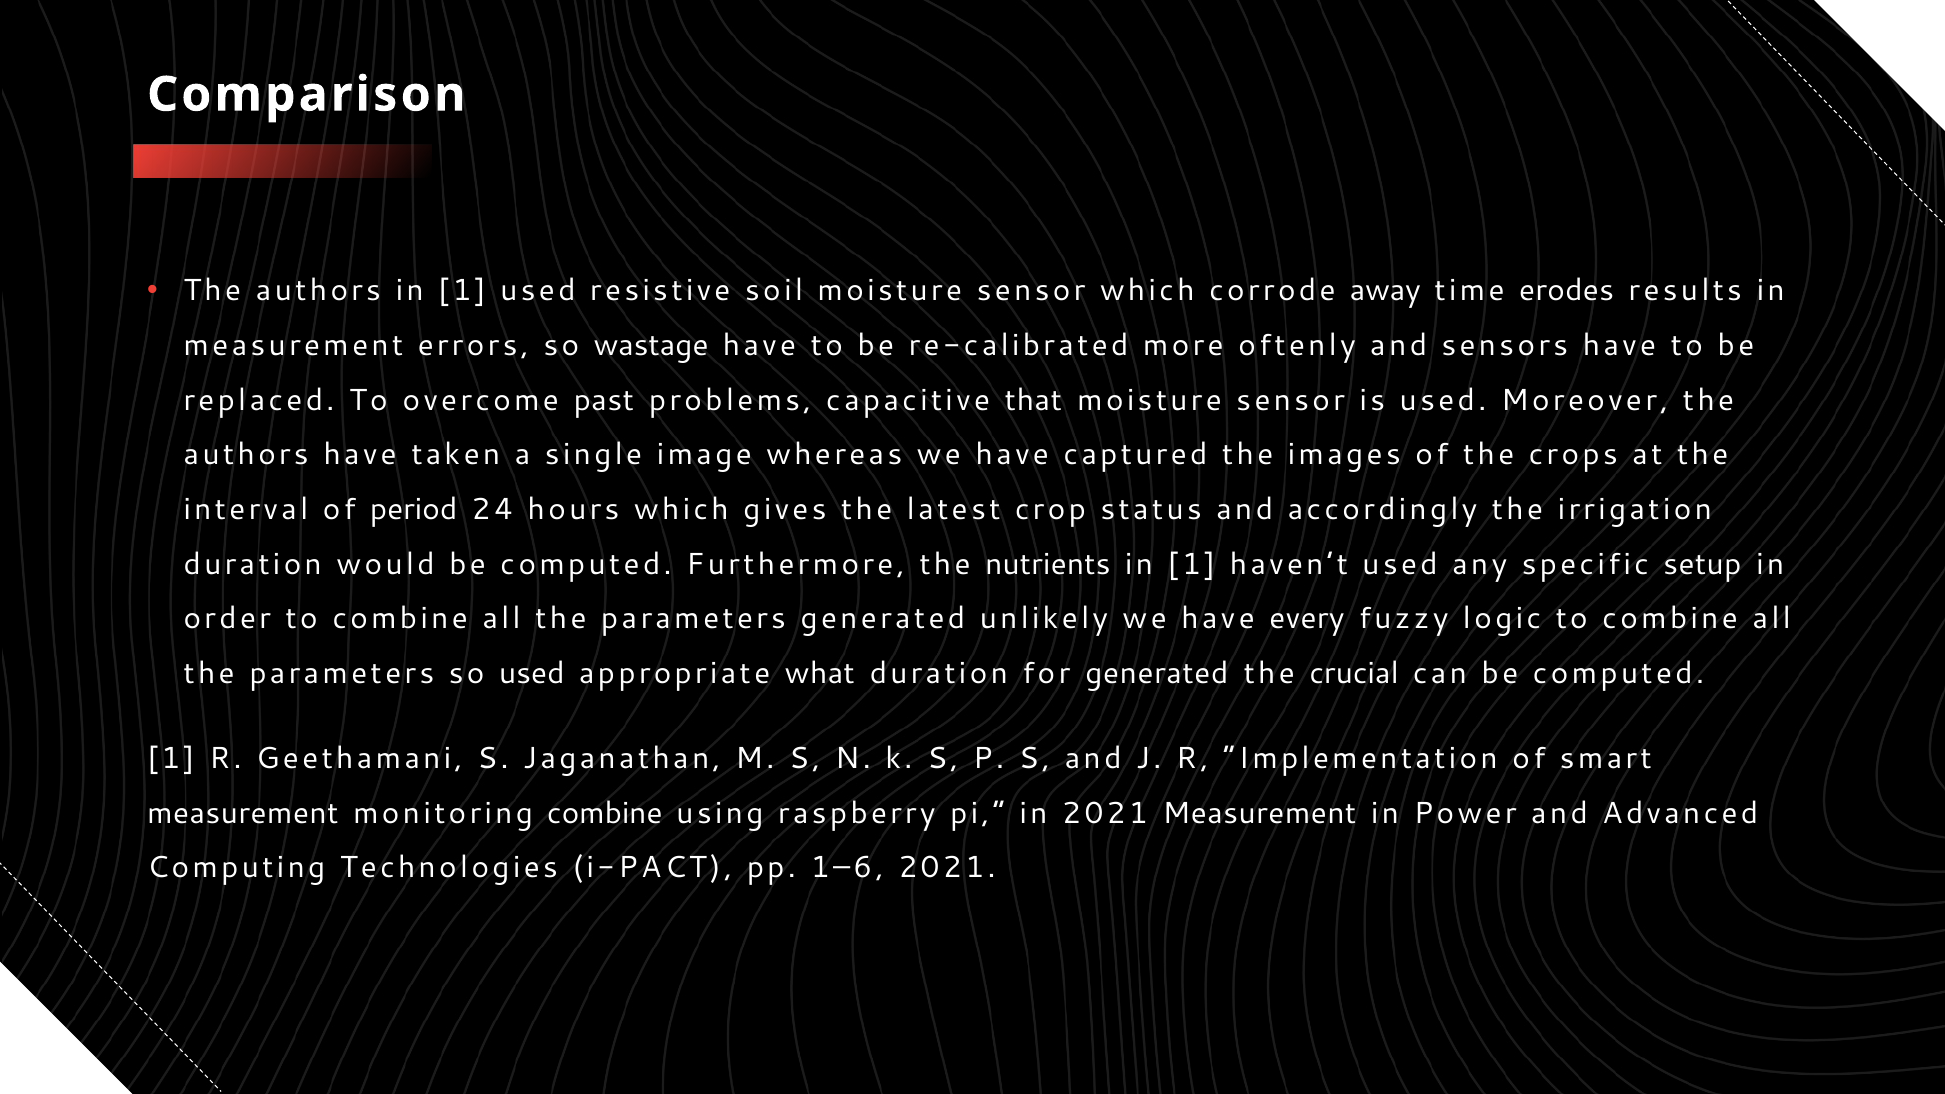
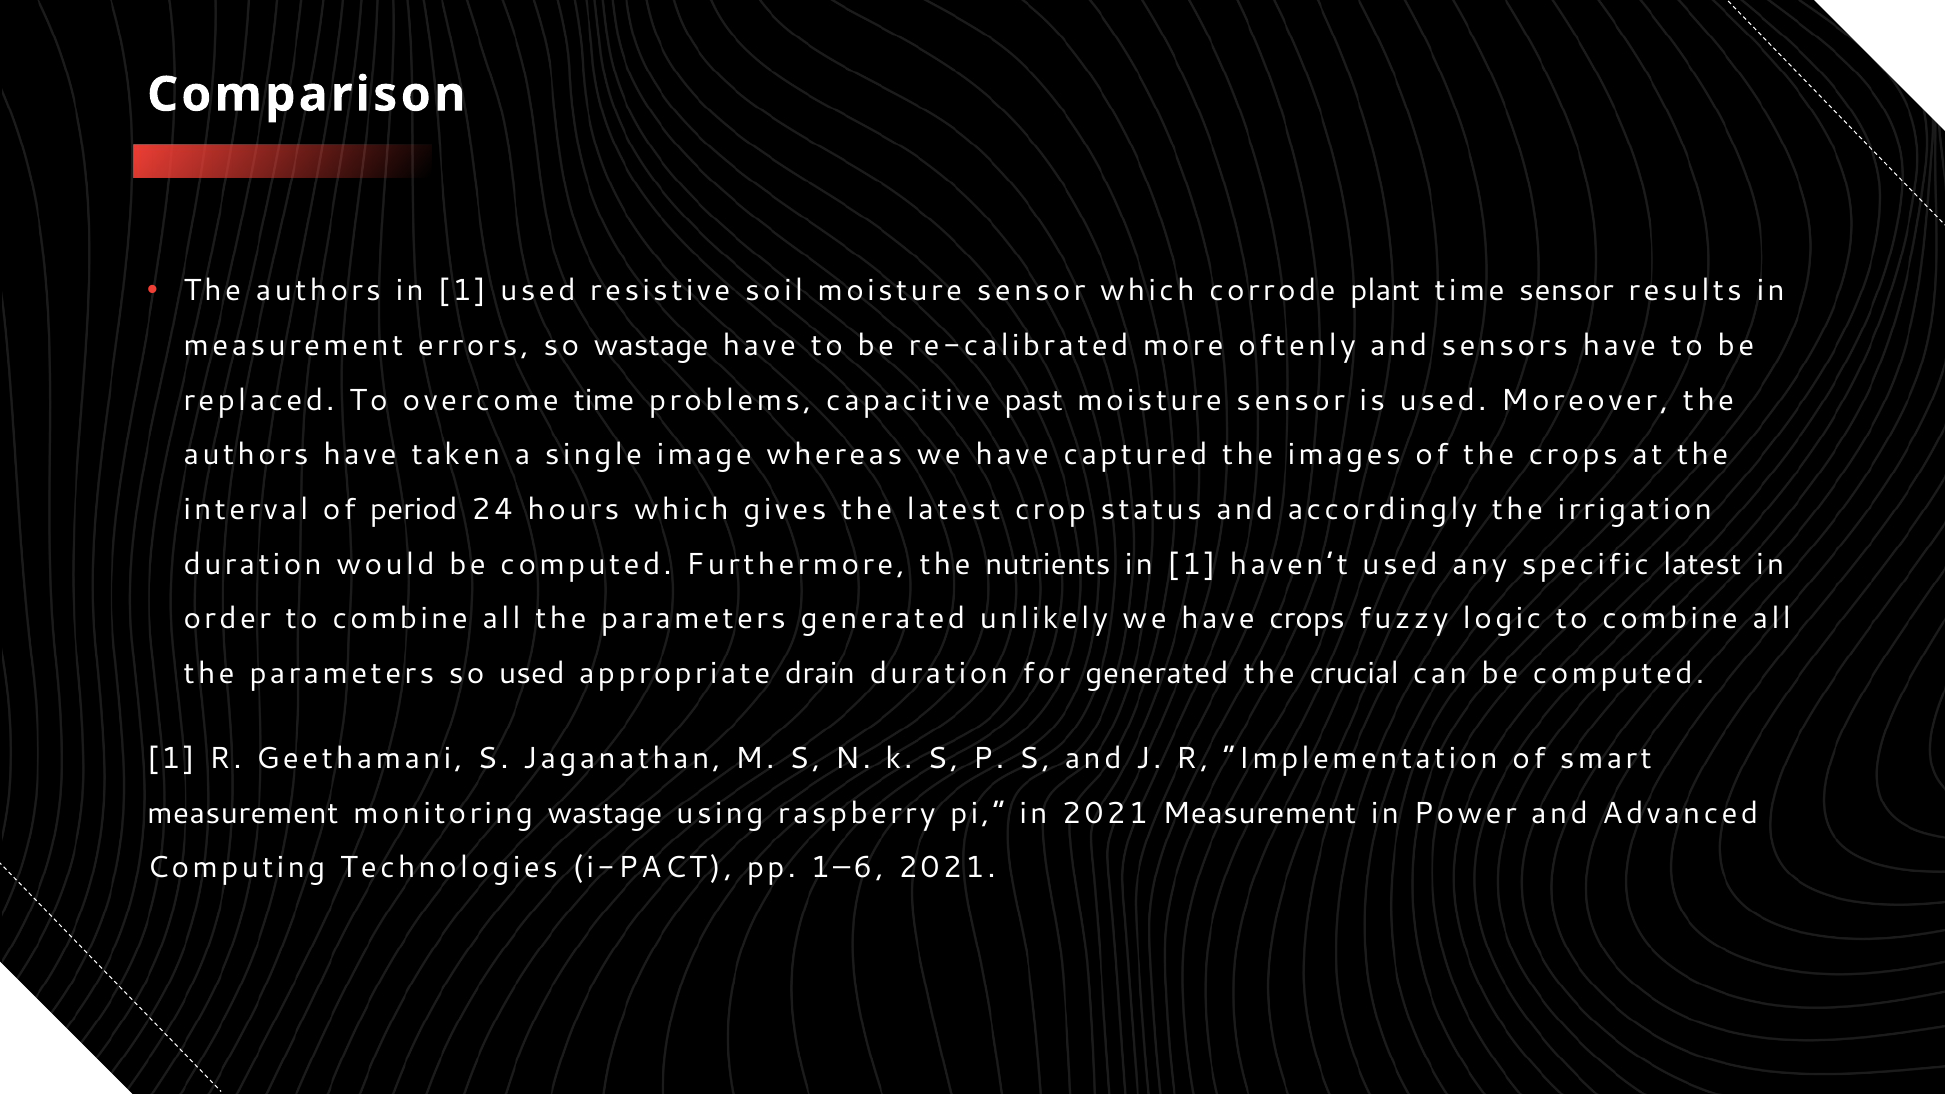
away: away -> plant (1385, 291)
time erodes: erodes -> sensor (1566, 291)
overcome past: past -> time (604, 400)
that: that -> past (1034, 400)
specific setup: setup -> latest (1702, 564)
have every: every -> crops (1307, 619)
what: what -> drain (820, 674)
monitoring combine: combine -> wastage (605, 813)
